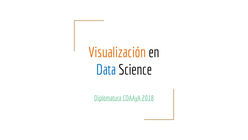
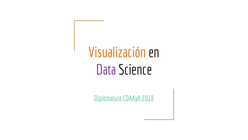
Data colour: blue -> purple (106, 70)
